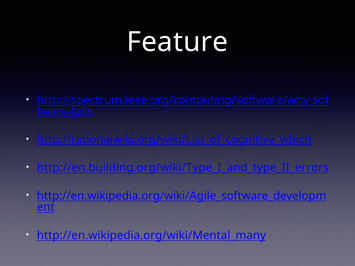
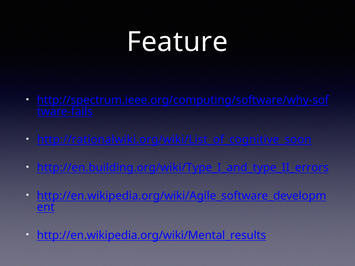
http://rationalwiki.org/wiki/List_of_cognitive_which: http://rationalwiki.org/wiki/List_of_cognitive_which -> http://rationalwiki.org/wiki/List_of_cognitive_soon (174, 140)
http://en.wikipedia.org/wiki/Mental_many: http://en.wikipedia.org/wiki/Mental_many -> http://en.wikipedia.org/wiki/Mental_results (151, 235)
